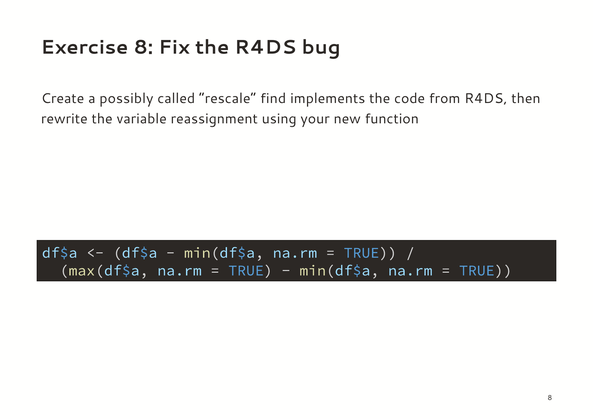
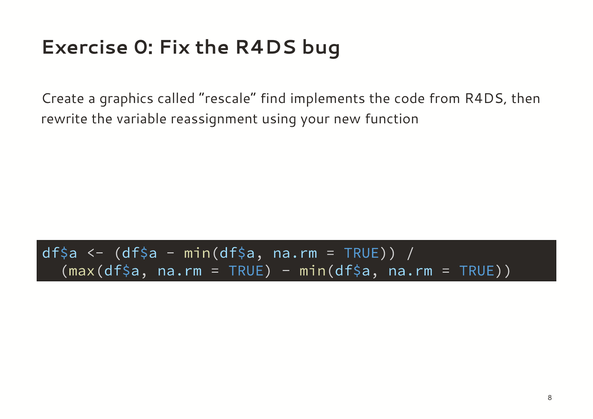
Exercise 8: 8 -> 0 (144, 47)
possibly: possibly -> graphics (126, 99)
